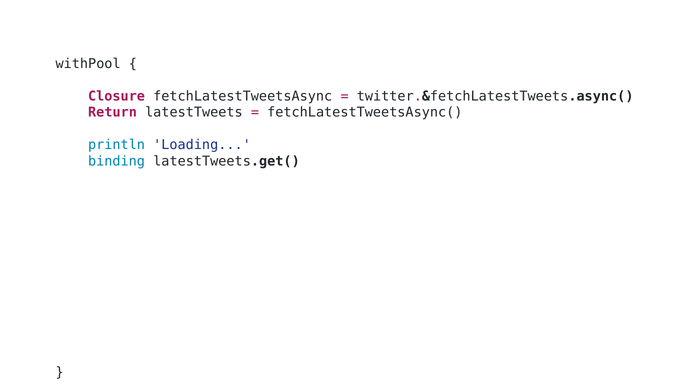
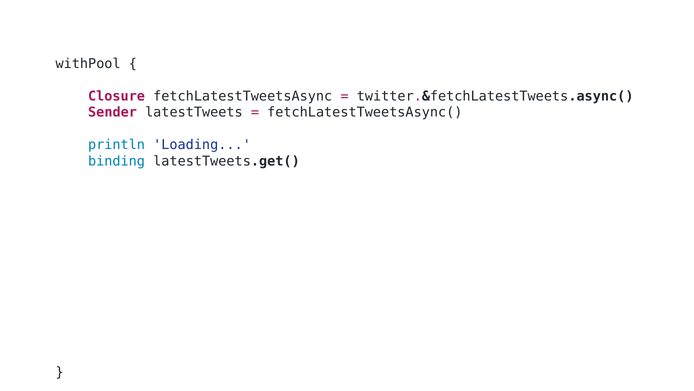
Return: Return -> Sender (113, 112)
